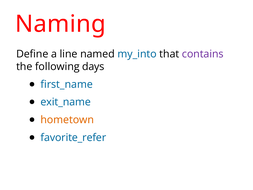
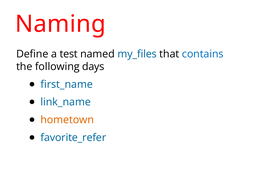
line: line -> test (69, 54)
my_into: my_into -> my_files (137, 54)
contains colour: purple -> blue (203, 54)
exit_name: exit_name -> link_name (66, 102)
